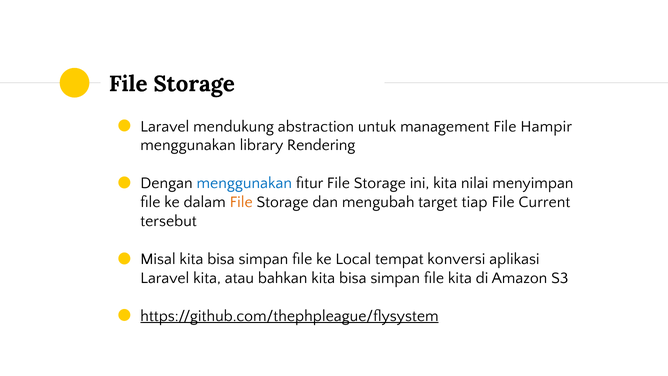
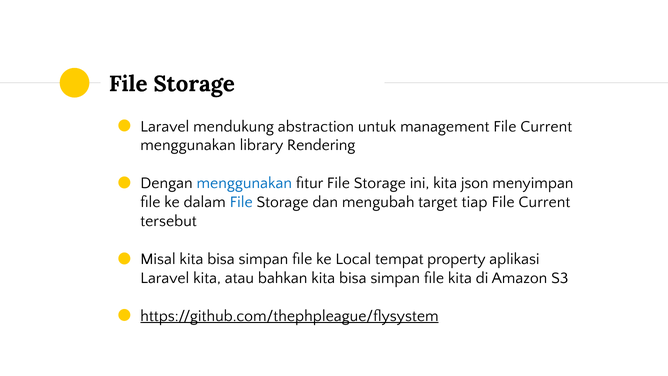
management File Hampir: Hampir -> Current (546, 126)
nilai: nilai -> json (475, 183)
File colour: orange -> blue (241, 202)
konversi: konversi -> property (456, 259)
